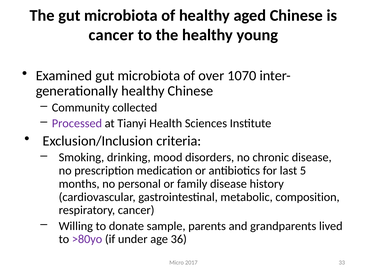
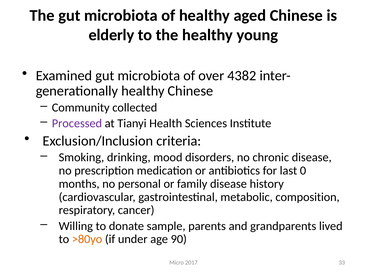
cancer: cancer -> elderly (111, 35)
1070: 1070 -> 4382 (242, 76)
5: 5 -> 0 (303, 171)
>80yo colour: purple -> orange (87, 239)
36: 36 -> 90 (179, 239)
